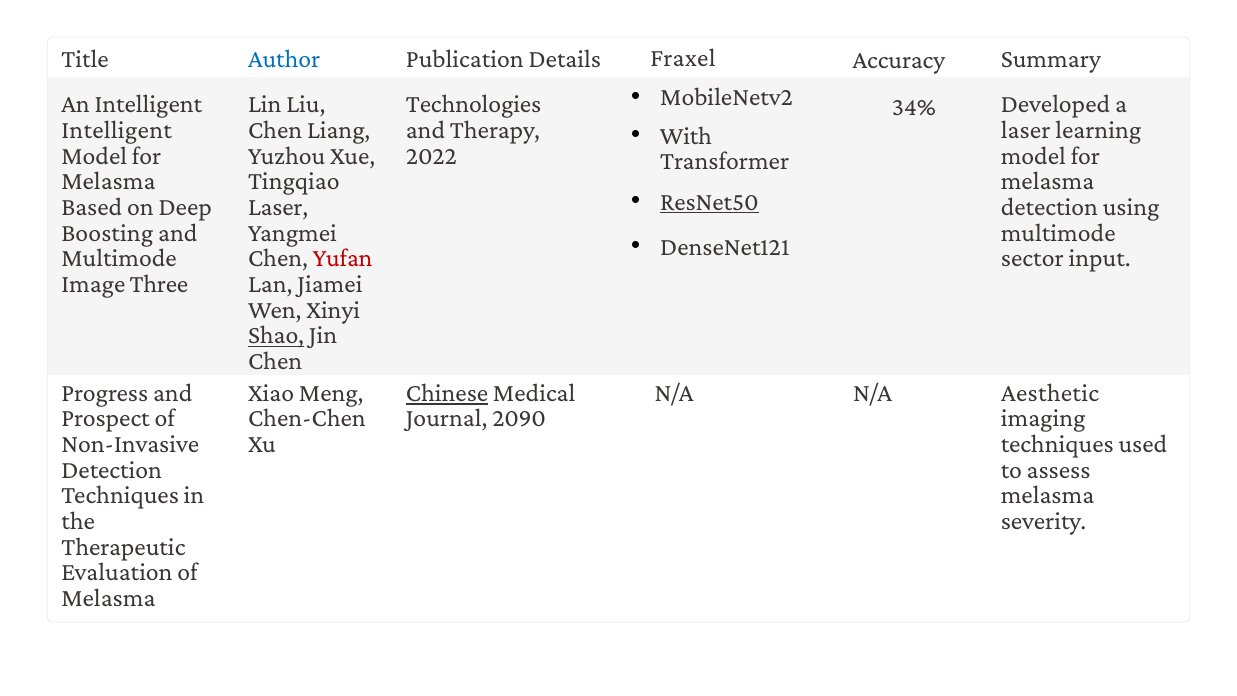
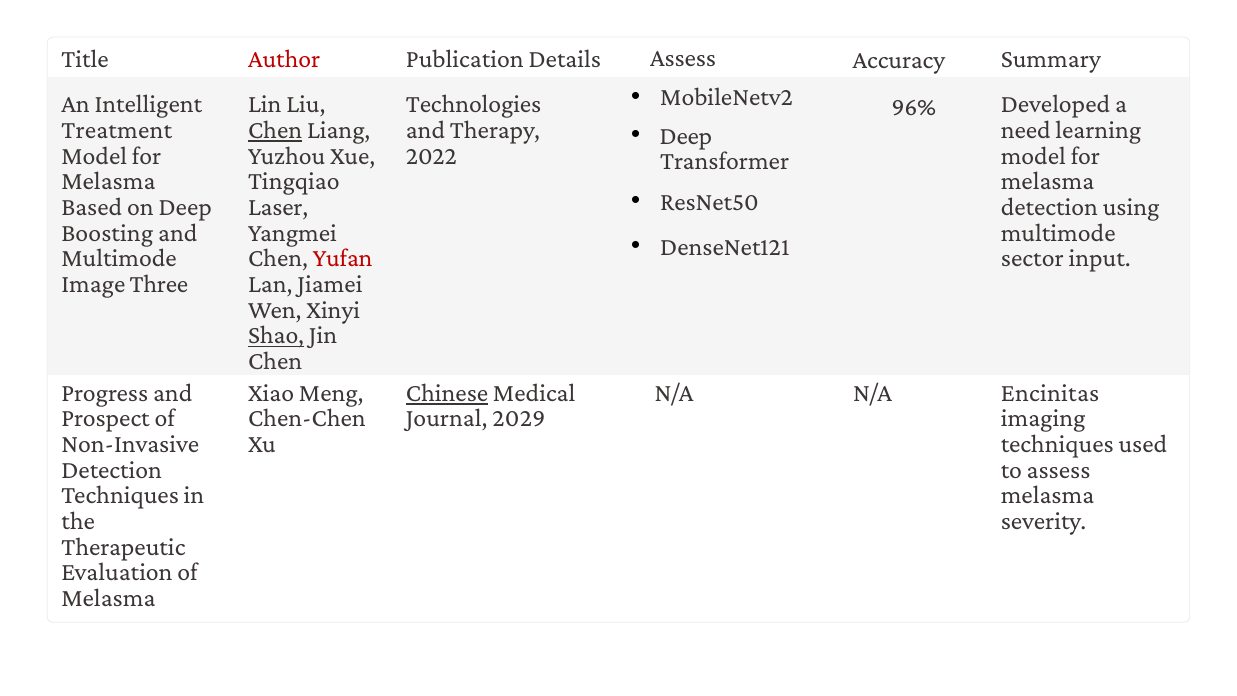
Author colour: blue -> red (284, 59)
Details Fraxel: Fraxel -> Assess (683, 58)
34%: 34% -> 96% (914, 107)
Intelligent: Intelligent -> Treatment (117, 130)
Chen underline: none -> present (275, 130)
laser: laser -> need (1026, 130)
With: With -> Deep (686, 136)
ResNet50 underline: present -> none (709, 201)
Aesthetic: Aesthetic -> Encinitas (1050, 393)
2090: 2090 -> 2029 (519, 418)
